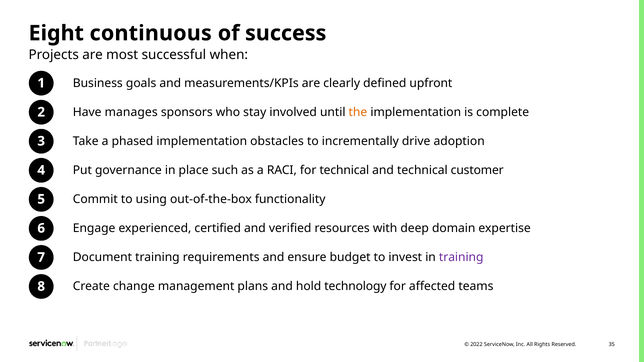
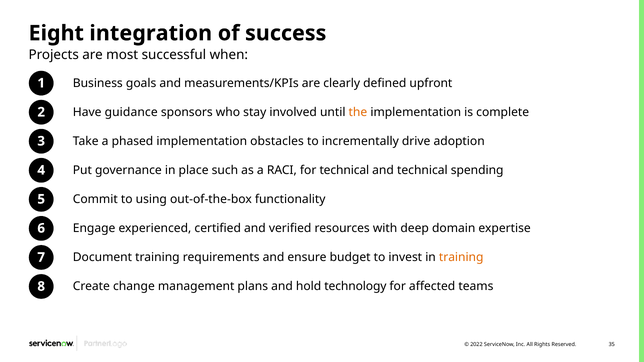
continuous: continuous -> integration (151, 33)
manages: manages -> guidance (131, 112)
customer: customer -> spending (477, 170)
training colour: purple -> orange (461, 258)
